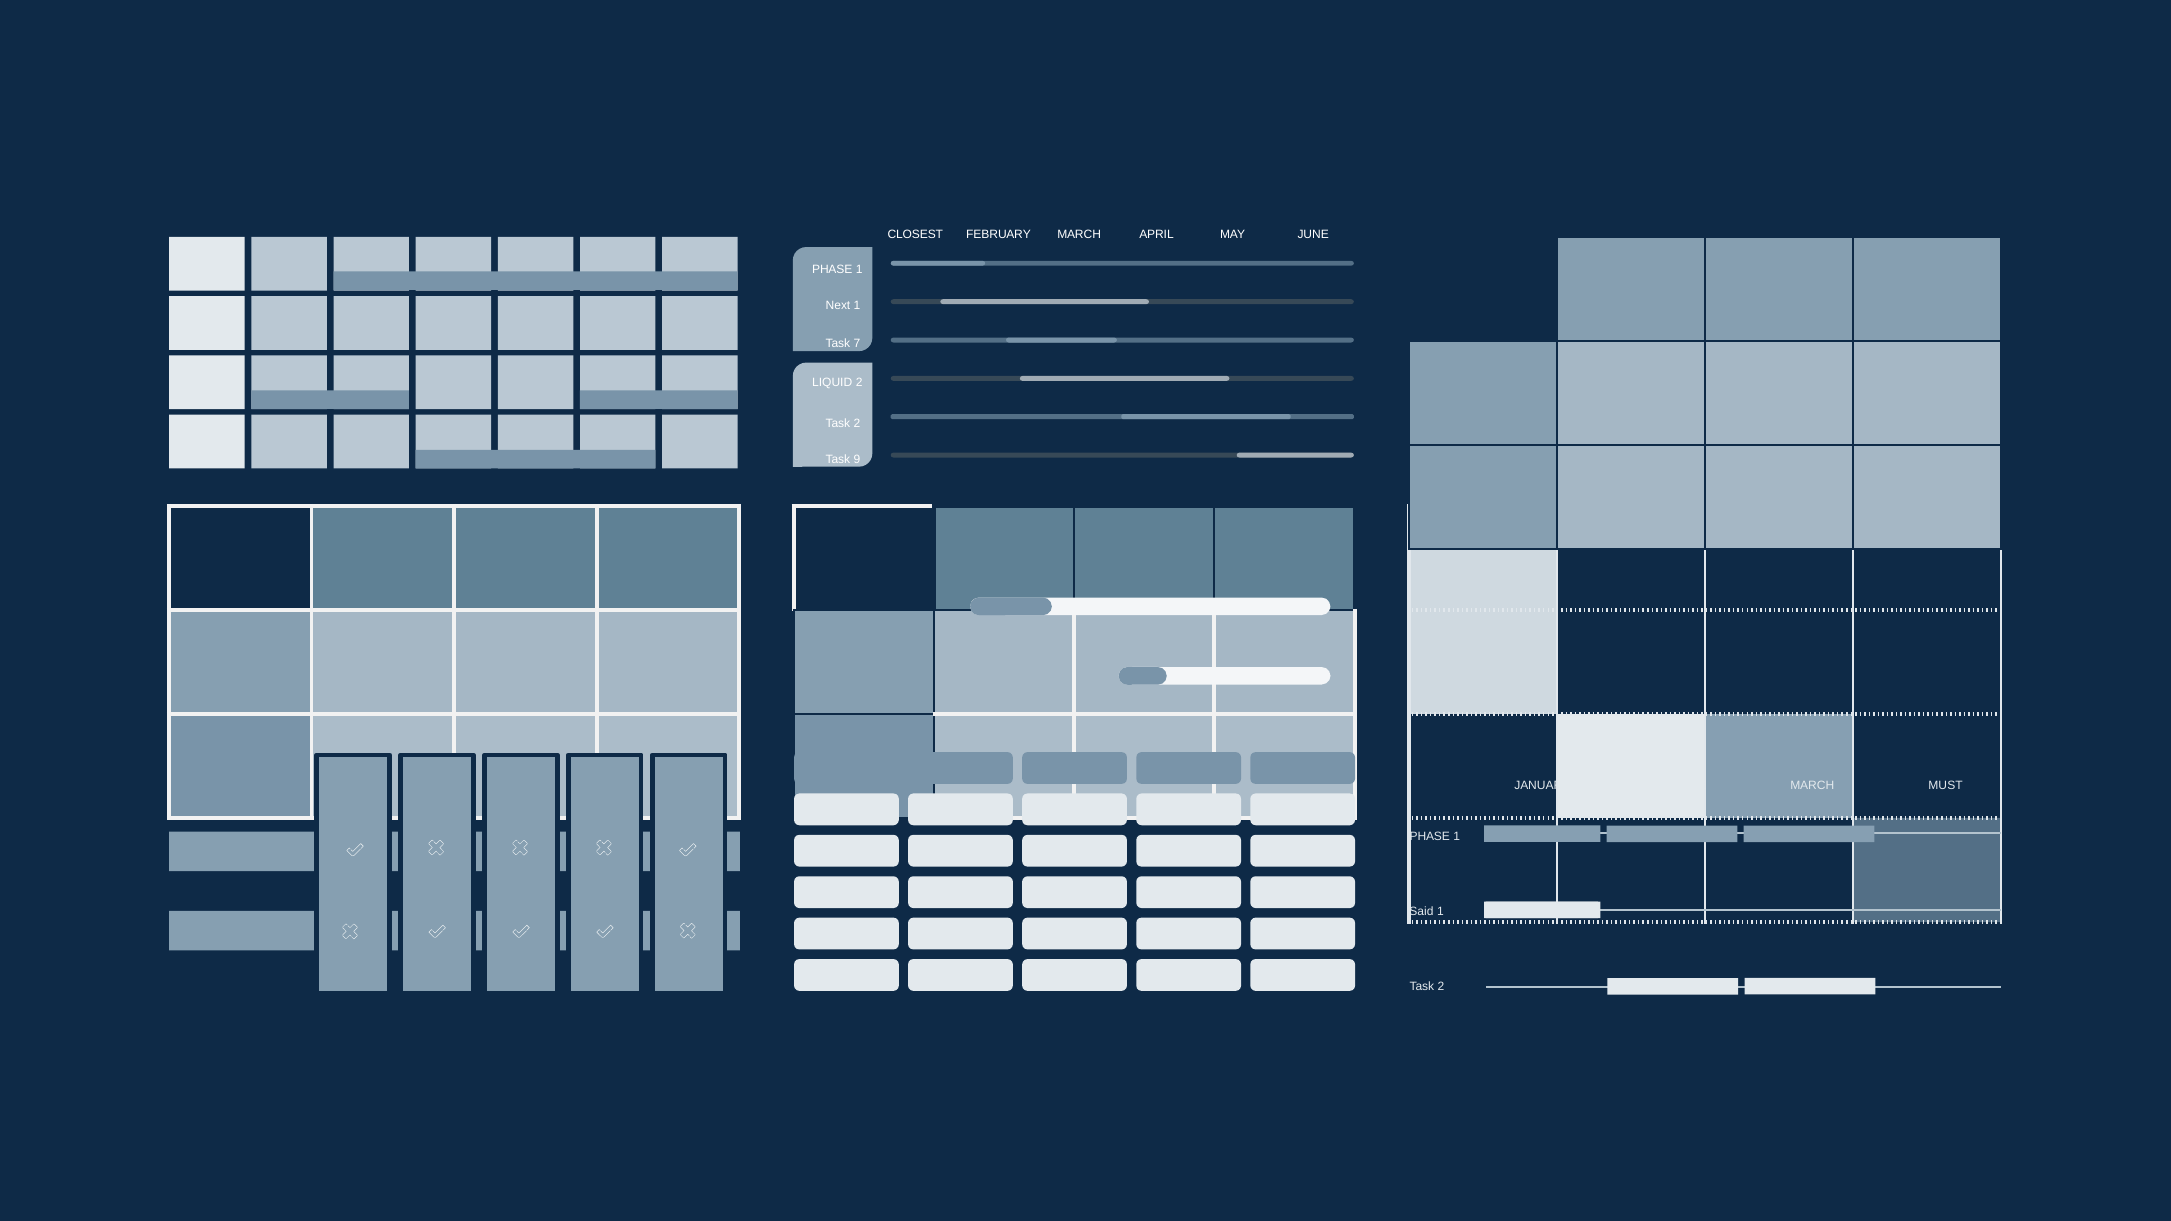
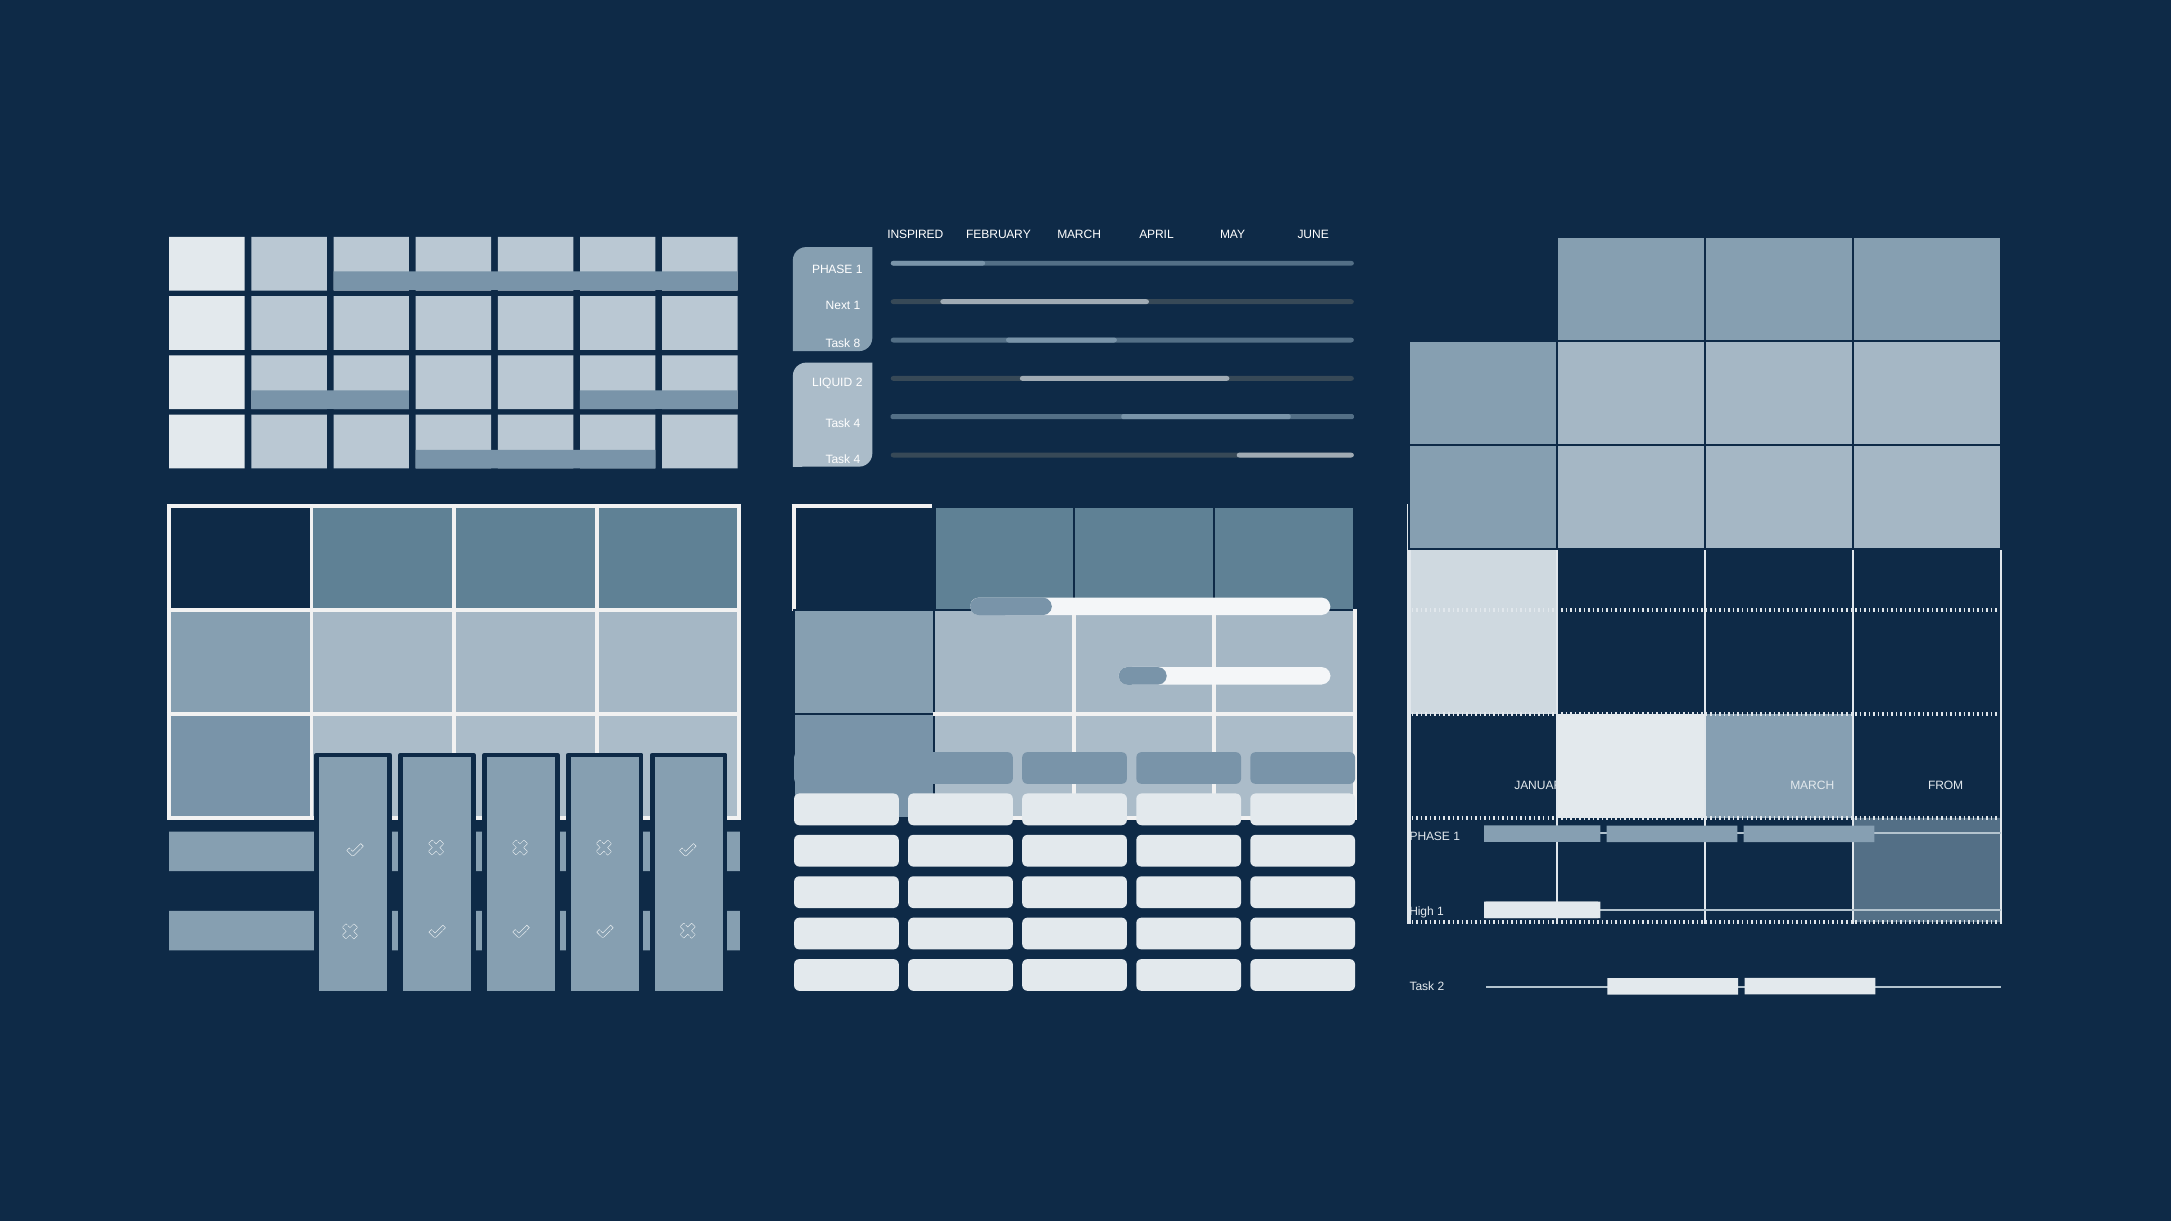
CLOSEST: CLOSEST -> INSPIRED (915, 234)
7: 7 -> 8 (857, 344)
2: 2 -> 4 (857, 424)
9: 9 -> 4 (857, 460)
MUST: MUST -> FROM (1946, 786)
Said: Said -> High (1422, 912)
